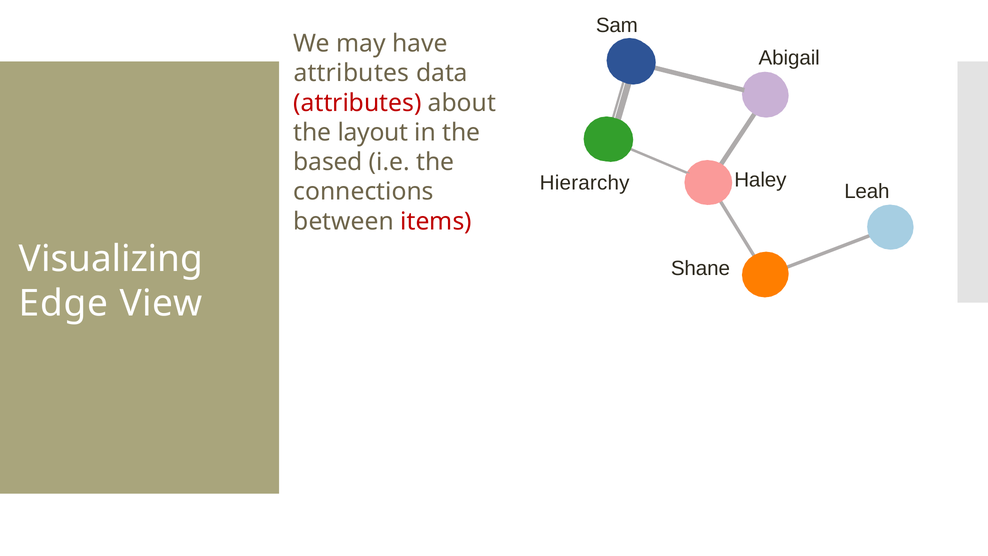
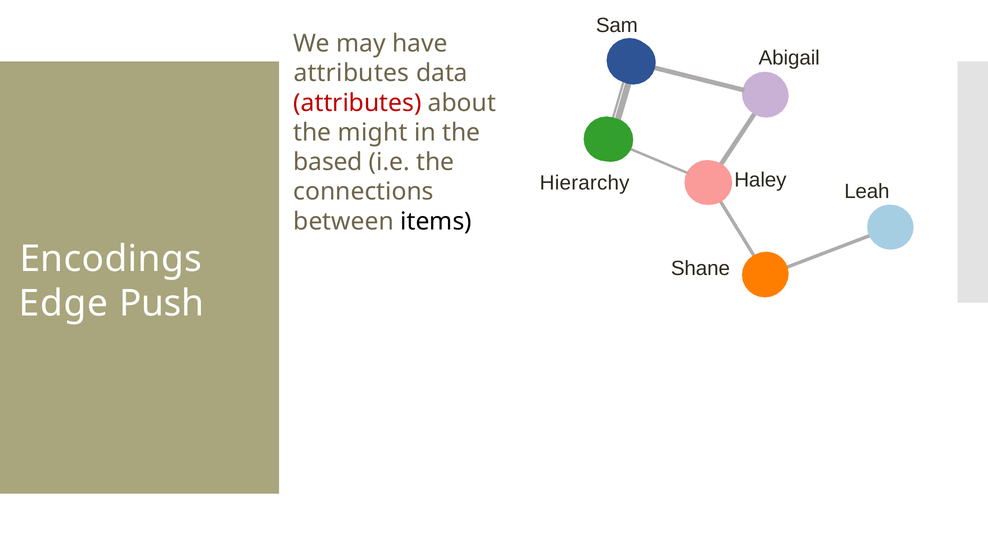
layout: layout -> might (373, 132)
items colour: red -> black (436, 221)
Visualizing: Visualizing -> Encodings (111, 259)
View: View -> Push (161, 303)
